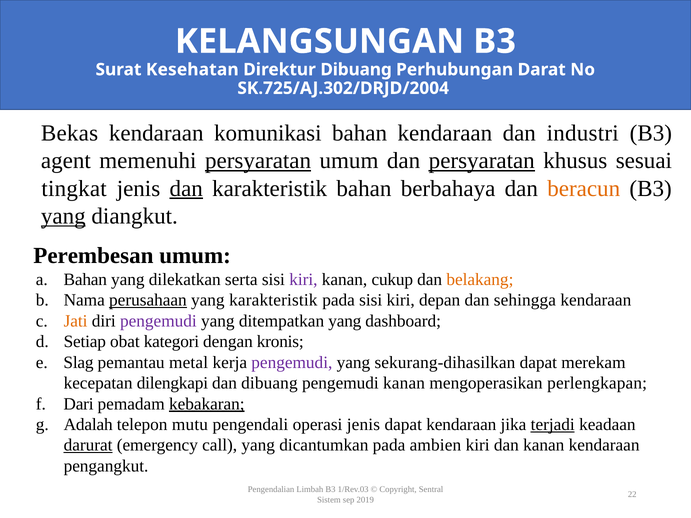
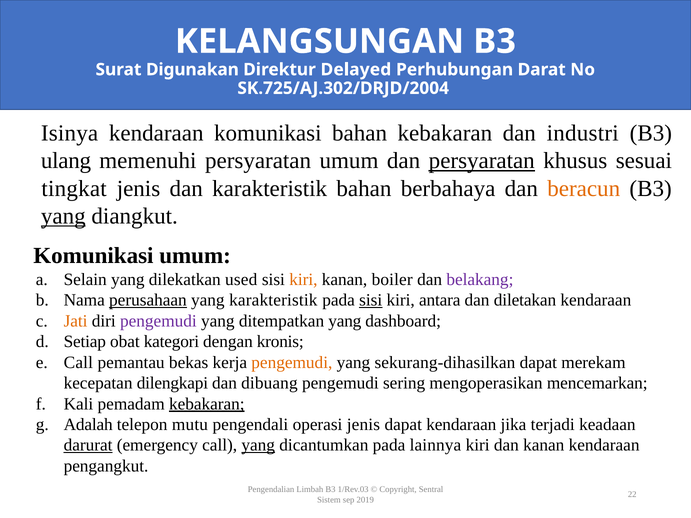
Kesehatan: Kesehatan -> Digunakan (192, 70)
Direktur Dibuang: Dibuang -> Delayed (356, 70)
Bekas: Bekas -> Isinya (70, 133)
bahan kendaraan: kendaraan -> kebakaran (445, 133)
agent: agent -> ulang (66, 161)
persyaratan underline: present -> none (258, 161)
dan underline: present -> none (186, 189)
Perembesan: Perembesan -> Komunikasi (93, 256)
Bahan: Bahan -> Selain (85, 280)
serta: serta -> used (241, 280)
kiri colour: purple -> orange (303, 280)
cukup: cukup -> boiler (392, 280)
belakang colour: orange -> purple (480, 280)
sisi underline: none -> present (371, 300)
depan: depan -> antara (440, 300)
sehingga: sehingga -> diletakan (525, 300)
Slag: Slag -> Call (78, 363)
metal: metal -> bekas (189, 363)
pengemudi colour: purple -> orange (292, 363)
pengemudi kanan: kanan -> sering (404, 383)
perlengkapan: perlengkapan -> mencemarkan (597, 383)
Dari: Dari -> Kali (78, 404)
terjadi underline: present -> none (553, 425)
yang underline: none -> present (258, 445)
ambien: ambien -> lainnya (435, 445)
